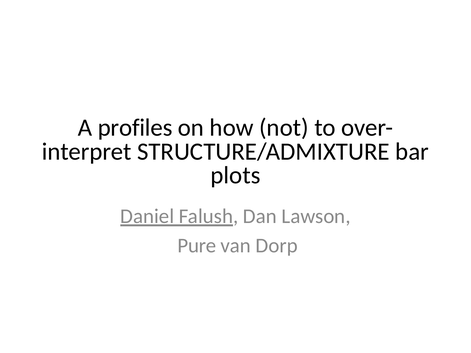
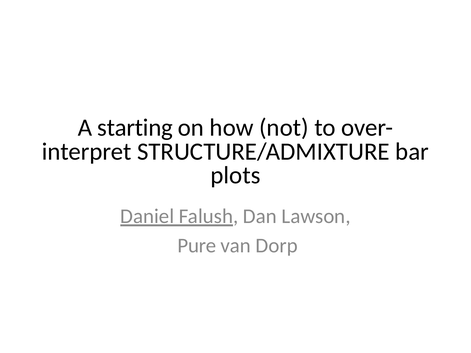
profiles: profiles -> starting (135, 128)
